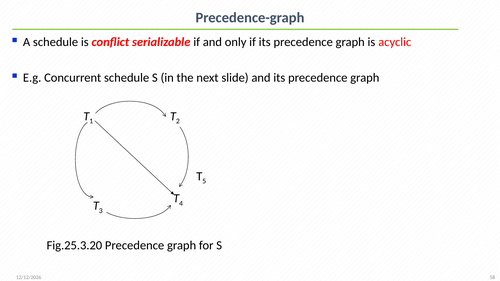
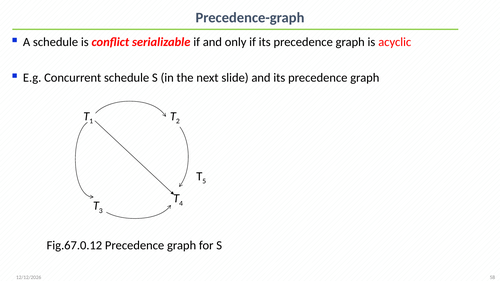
Fig.25.3.20: Fig.25.3.20 -> Fig.67.0.12 (74, 246)
